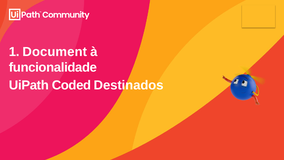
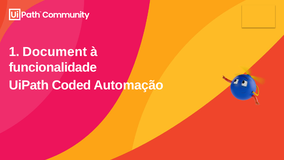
Destinados: Destinados -> Automação (129, 85)
